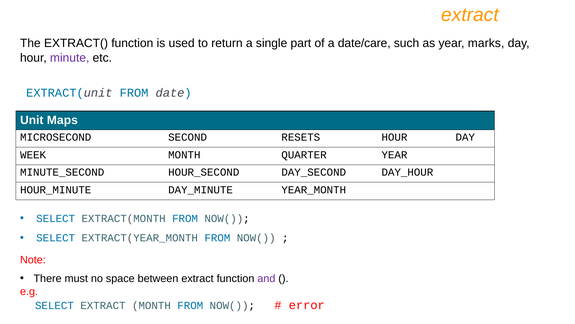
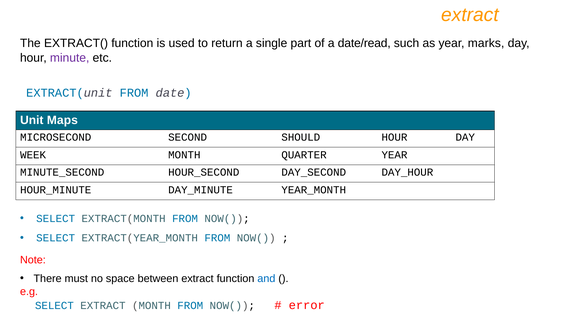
date/care: date/care -> date/read (364, 43)
RESETS: RESETS -> SHOULD (301, 137)
and colour: purple -> blue (266, 278)
